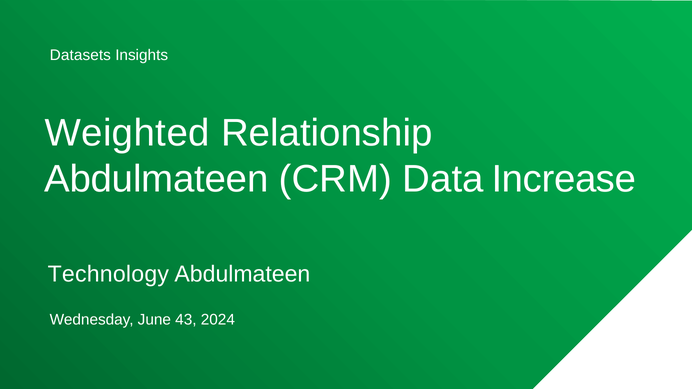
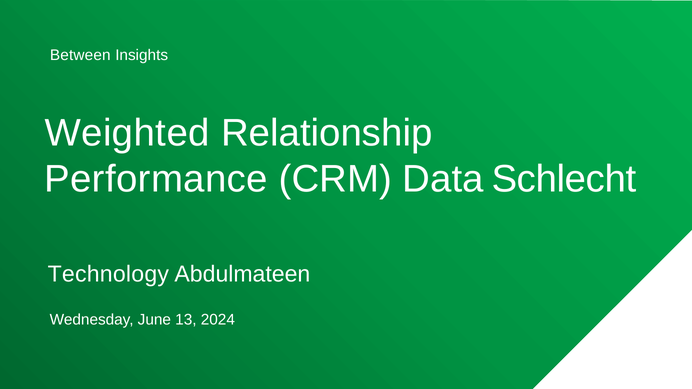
Datasets: Datasets -> Between (80, 55)
Abdulmateen: Abdulmateen -> Performance (156, 179)
Increase: Increase -> Schlecht (564, 179)
43: 43 -> 13 (186, 320)
